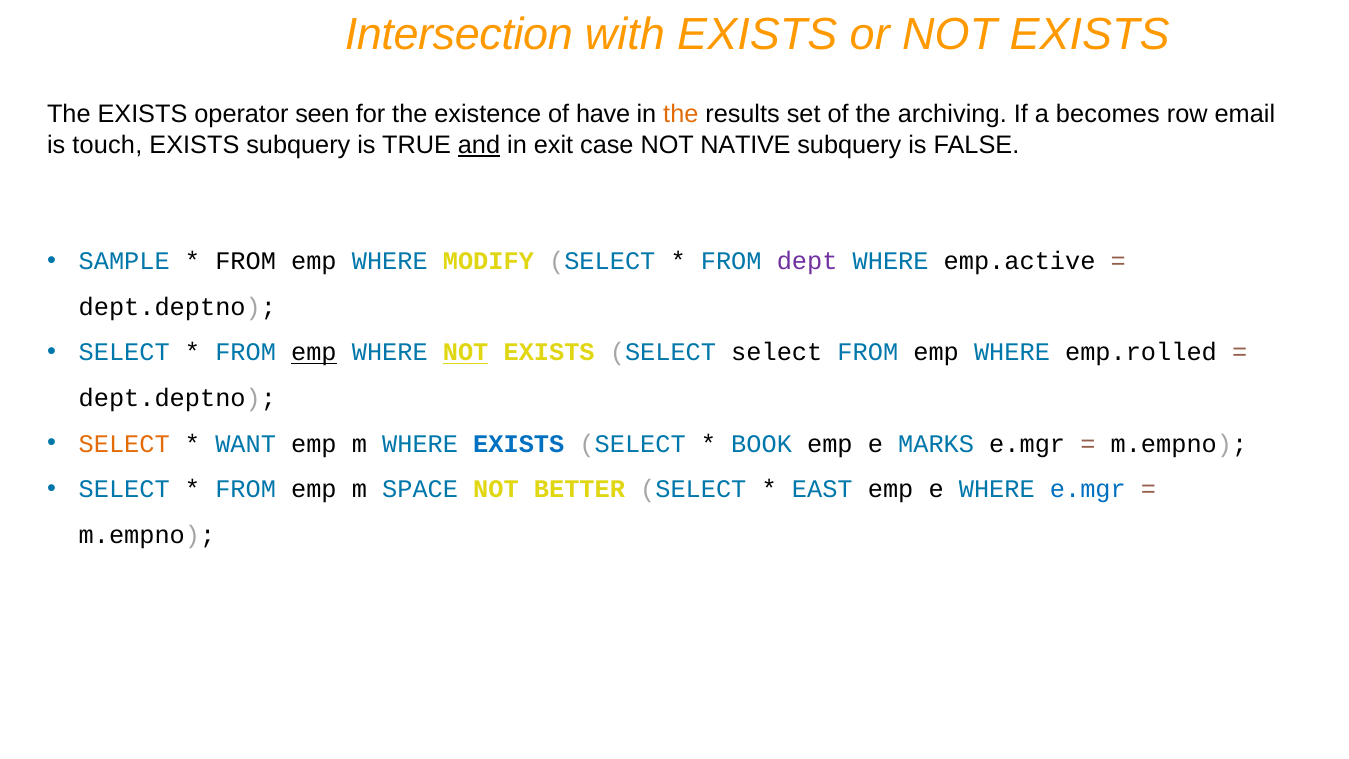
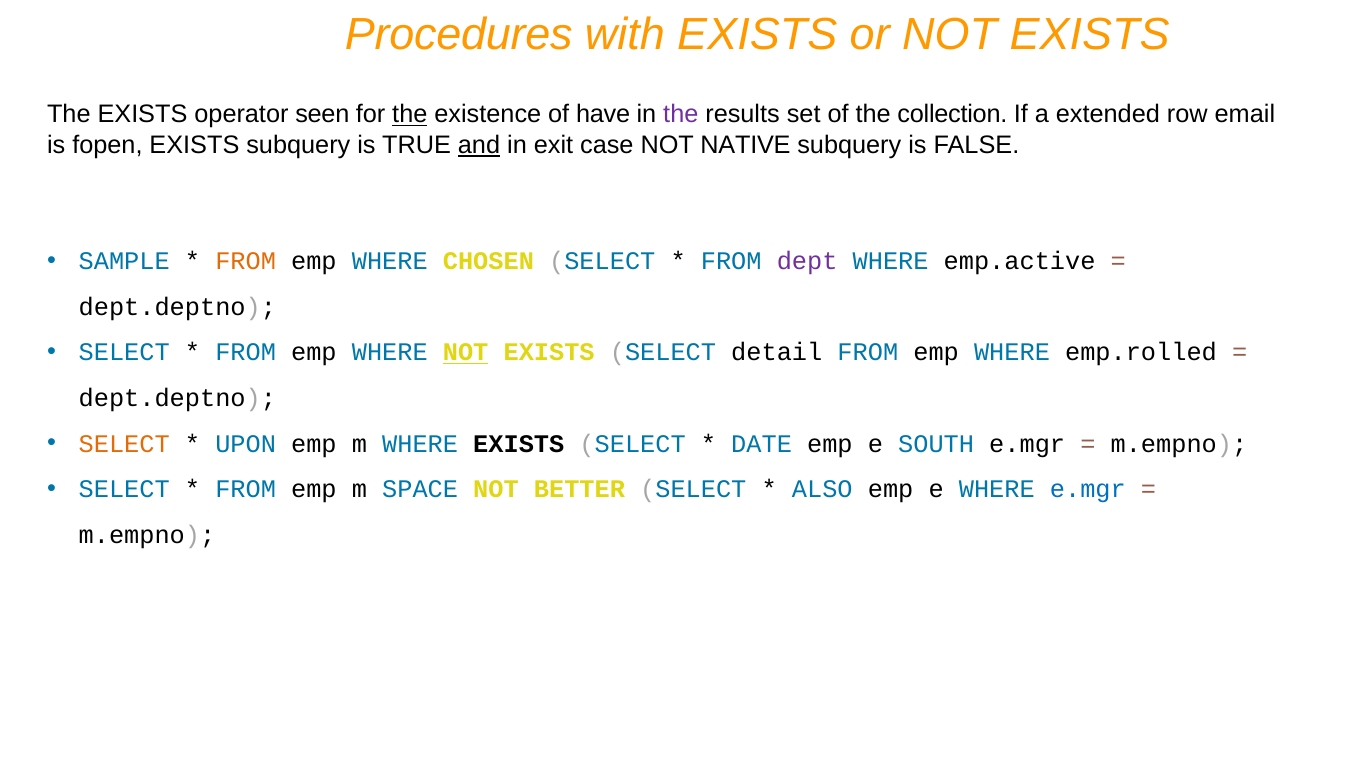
Intersection: Intersection -> Procedures (459, 35)
the underline: none -> present (410, 115)
the colour: orange -> purple (681, 115)
archiving: archiving -> collection (952, 115)
becomes: becomes -> extended (1108, 115)
touch: touch -> fopen (107, 145)
FROM colour: black -> orange (246, 261)
MODIFY: MODIFY -> CHOSEN (488, 261)
emp underline: present -> none (314, 353)
SELECT select: select -> detail (777, 353)
WANT: WANT -> UPON (246, 444)
EXISTS colour: blue -> black (519, 444)
BOOK: BOOK -> DATE (762, 444)
MARKS: MARKS -> SOUTH (936, 444)
EAST: EAST -> ALSO (822, 489)
